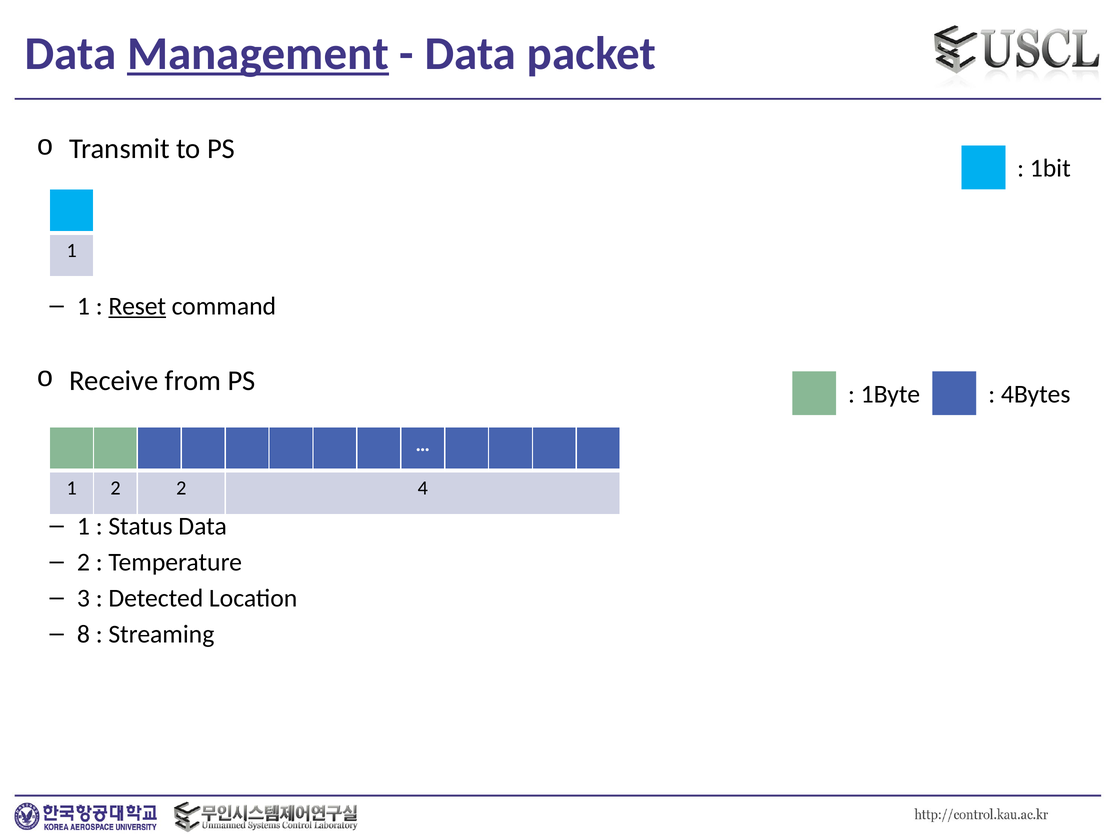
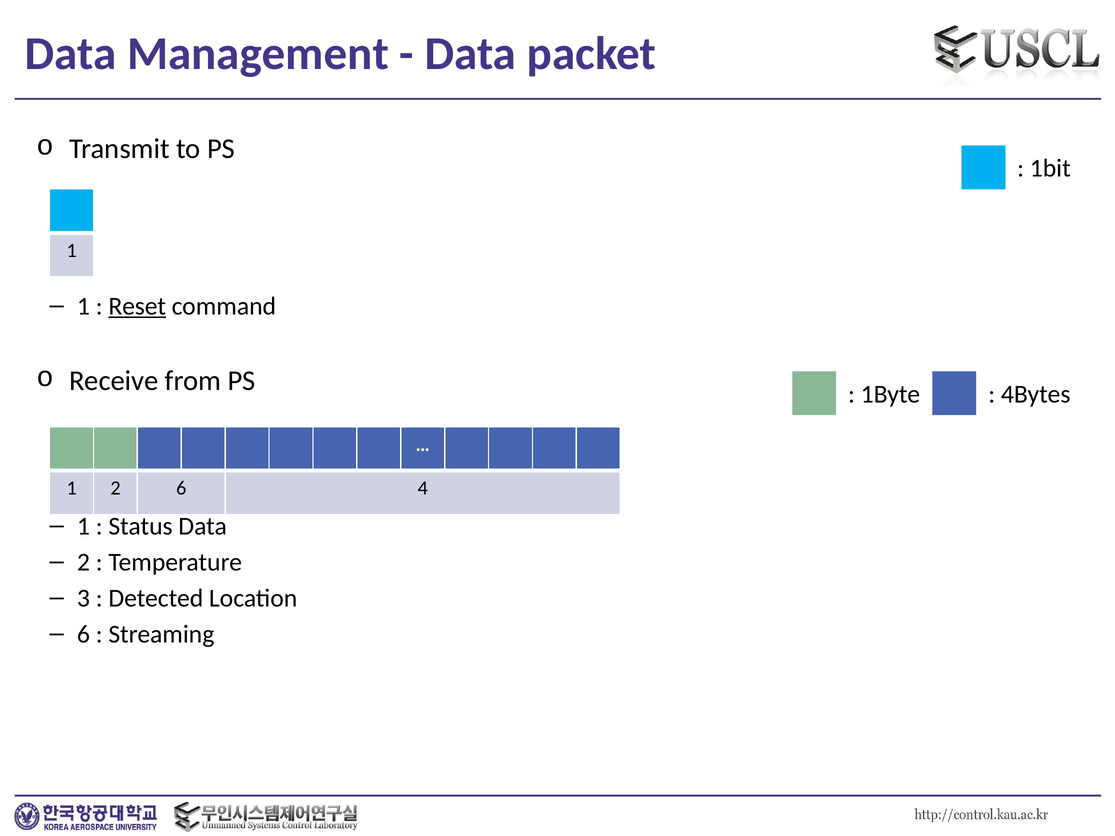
Management underline: present -> none (258, 54)
2 2: 2 -> 6 (181, 488)
8: 8 -> 6 (84, 634)
